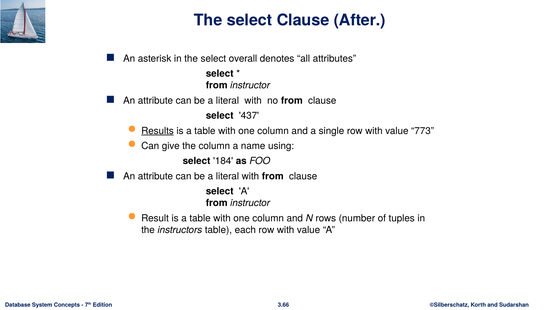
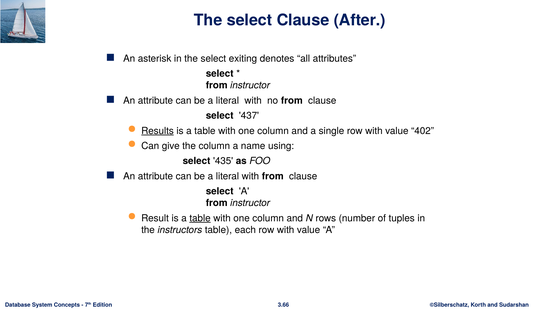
overall: overall -> exiting (243, 59)
773: 773 -> 402 (423, 131)
184: 184 -> 435 (223, 161)
table underline: none -> present (200, 218)
